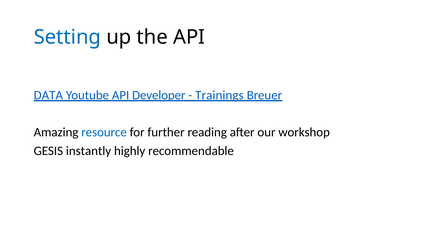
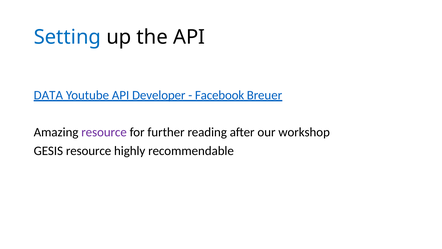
Trainings: Trainings -> Facebook (220, 95)
resource colour: blue -> purple (104, 132)
GESIS instantly: instantly -> resource (89, 151)
